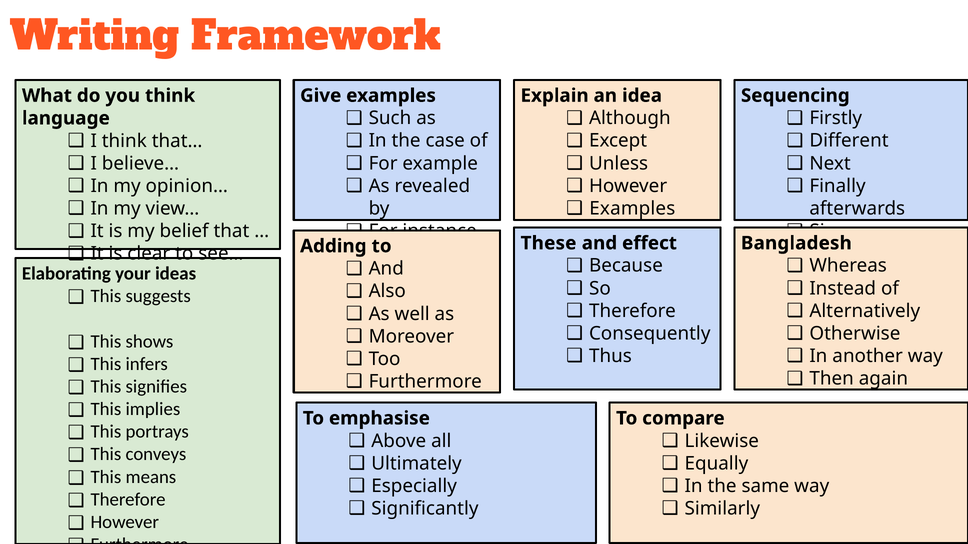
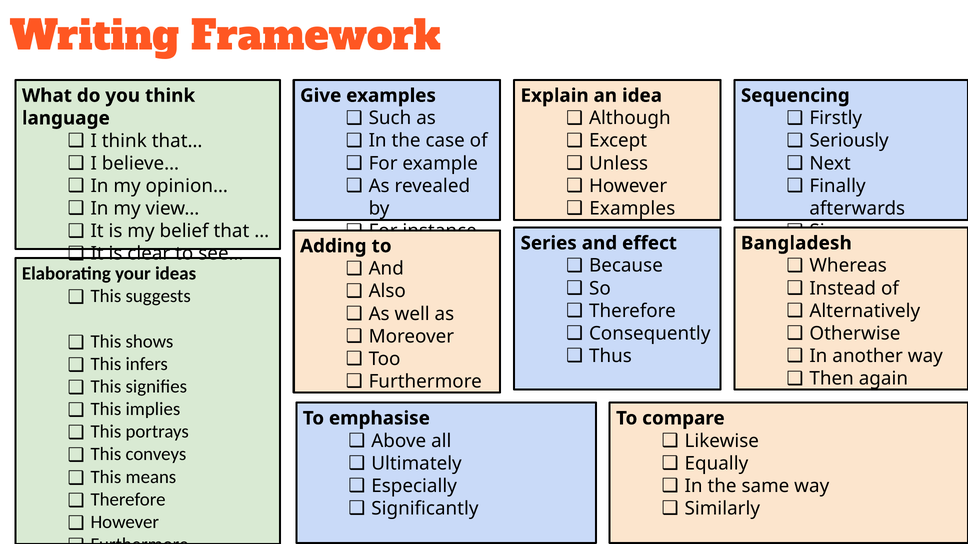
Different: Different -> Seriously (849, 141)
These: These -> Series (549, 243)
